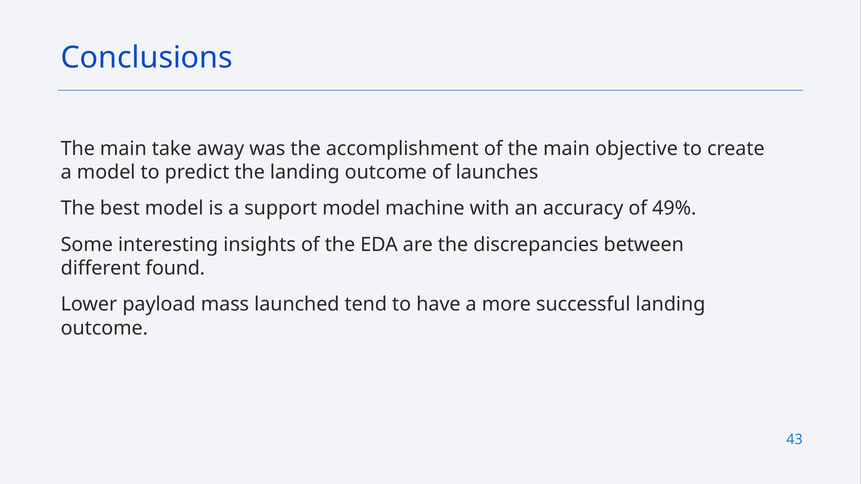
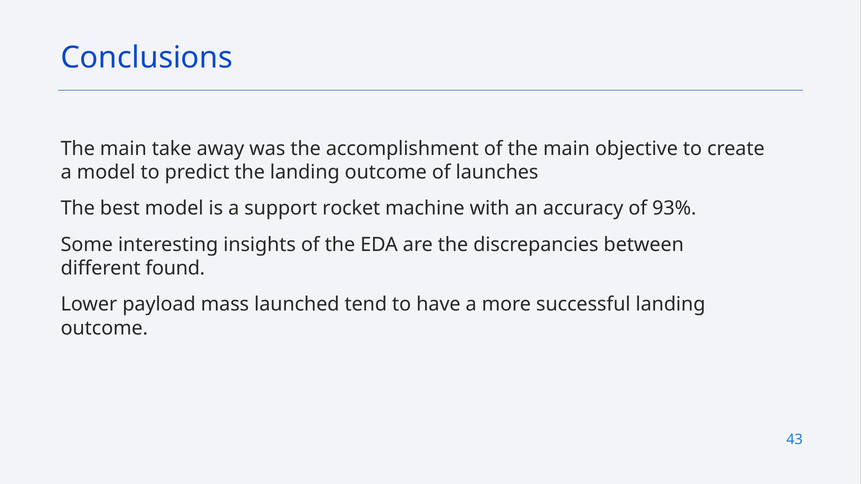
support model: model -> rocket (351, 209)
49%: 49% -> 93% (674, 209)
